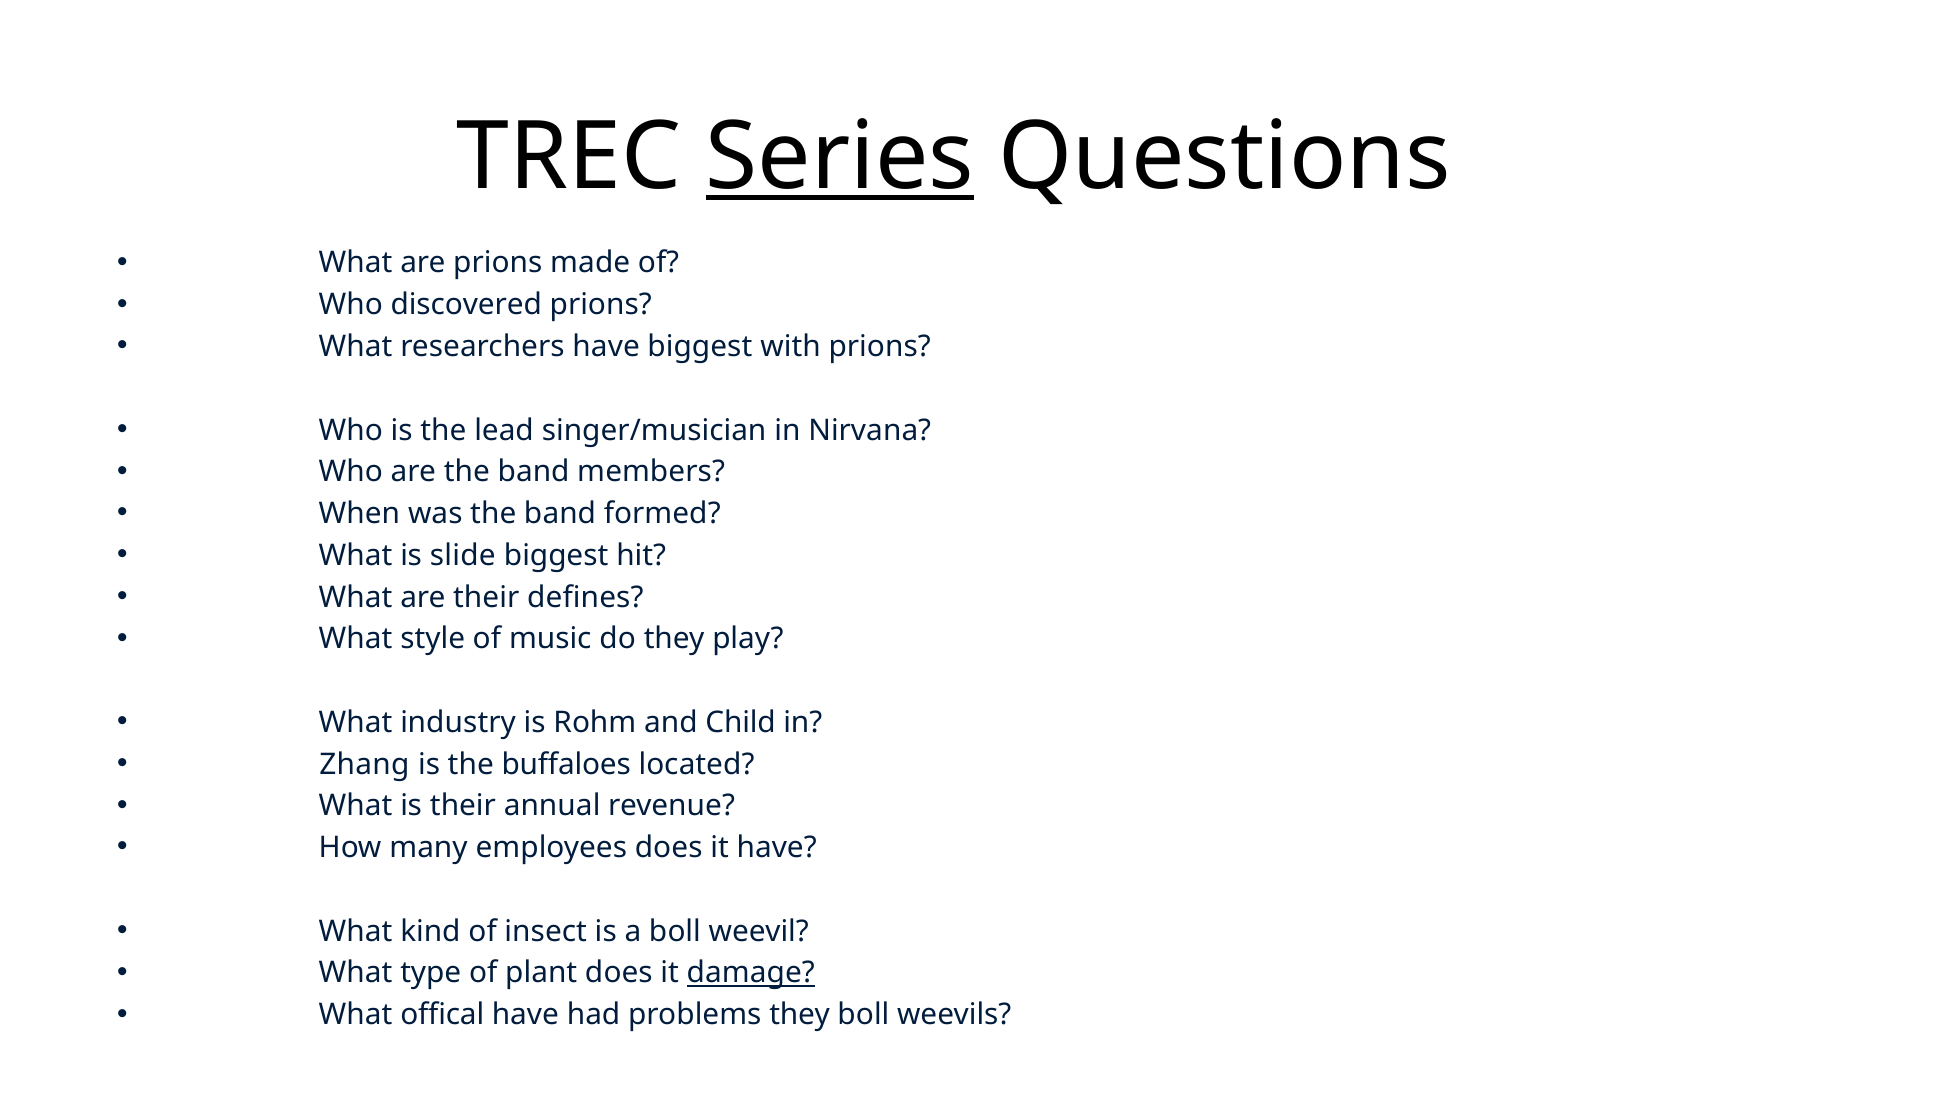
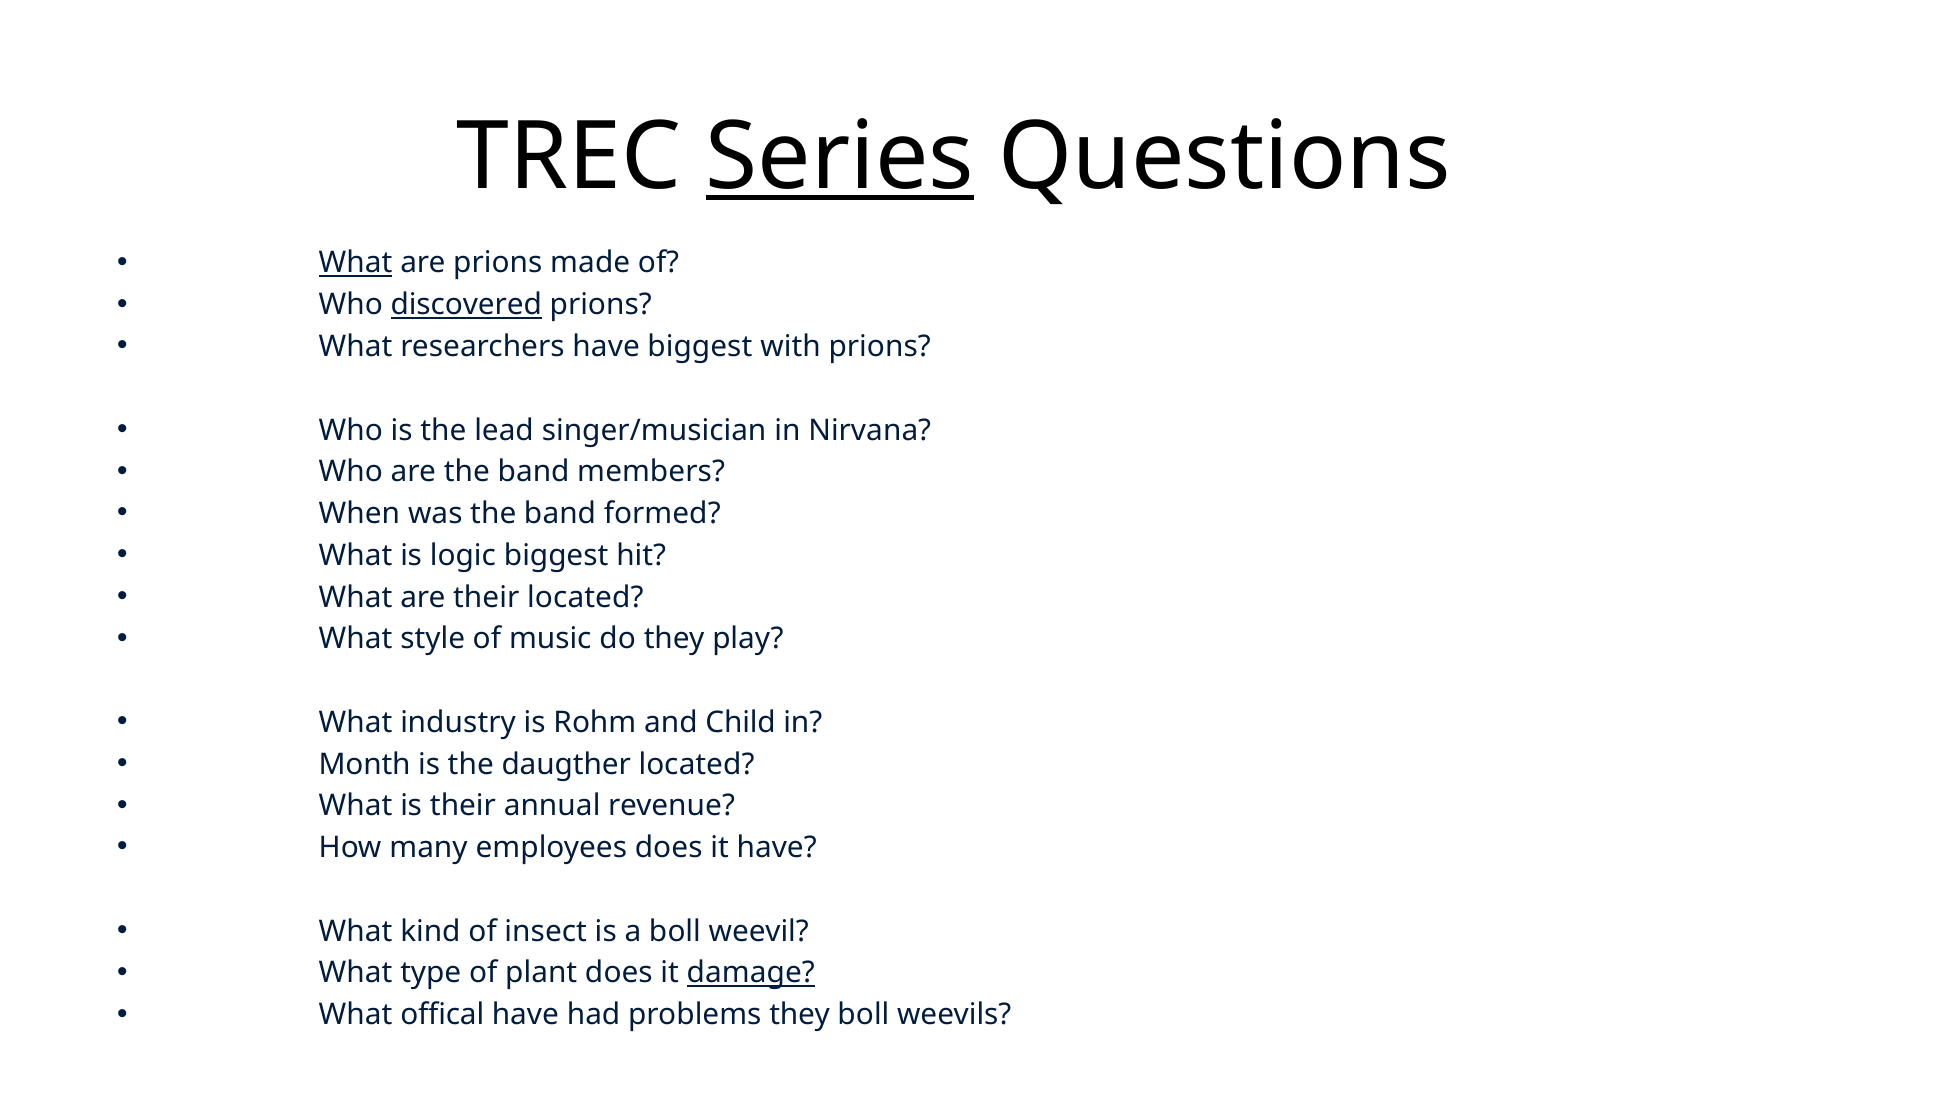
What underline: none -> present (356, 263)
discovered underline: none -> present (466, 305)
slide: slide -> logic (463, 556)
their defines: defines -> located (585, 598)
Zhang: Zhang -> Month (365, 765)
buffaloes: buffaloes -> daugther (566, 765)
